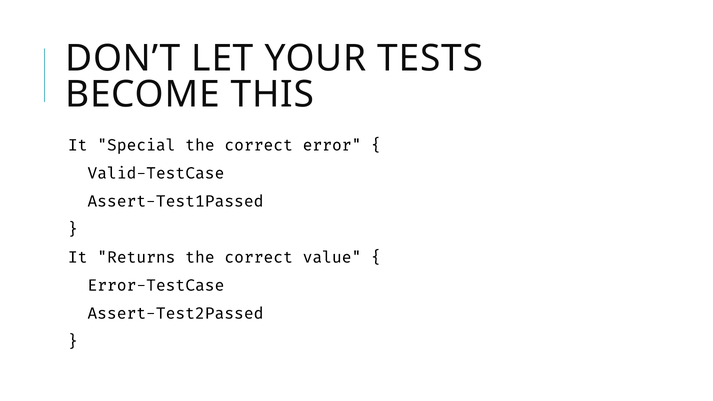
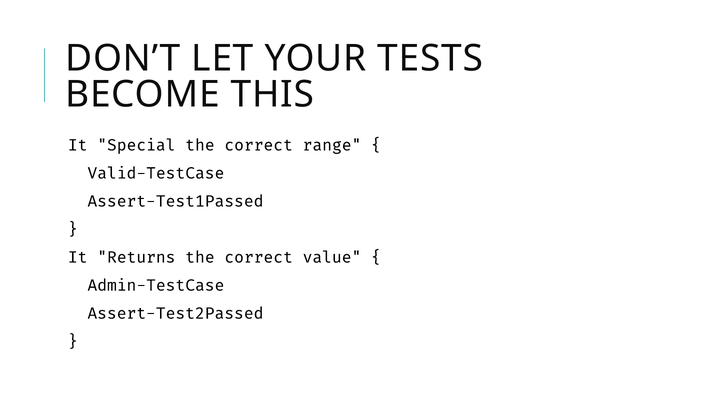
error: error -> range (332, 145)
Error-TestCase: Error-TestCase -> Admin-TestCase (156, 285)
